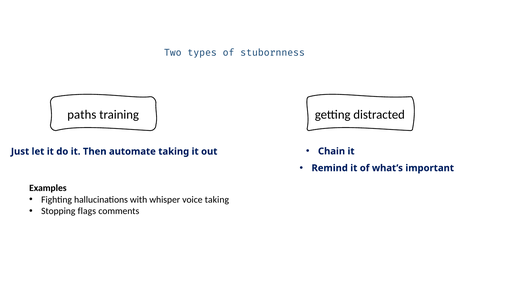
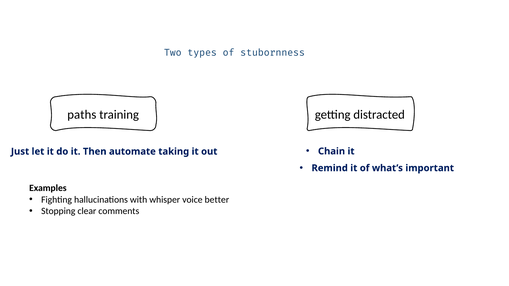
voice taking: taking -> better (217, 200)
flags: flags -> clear (87, 211)
